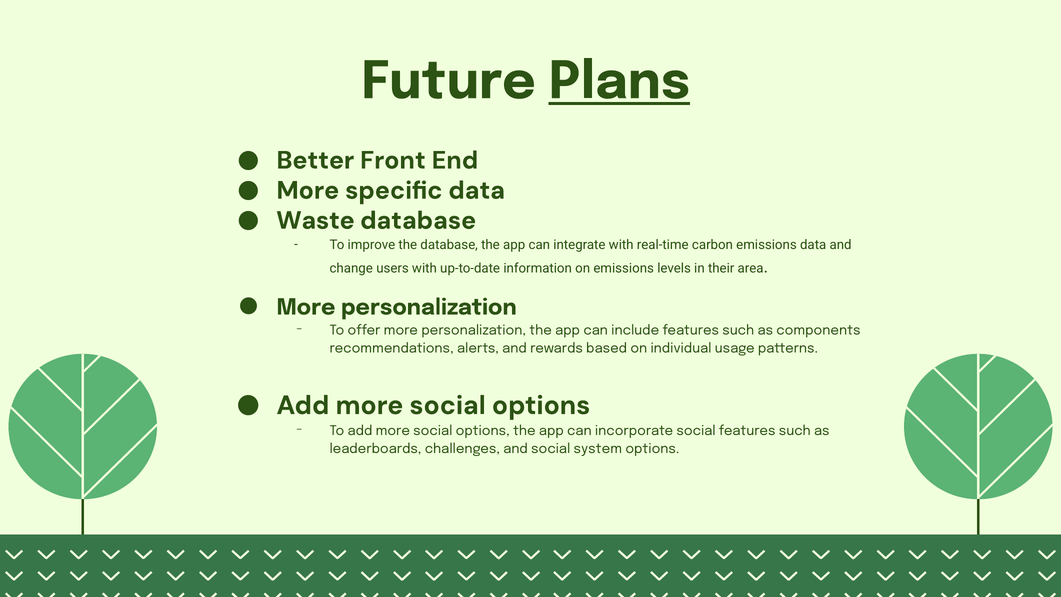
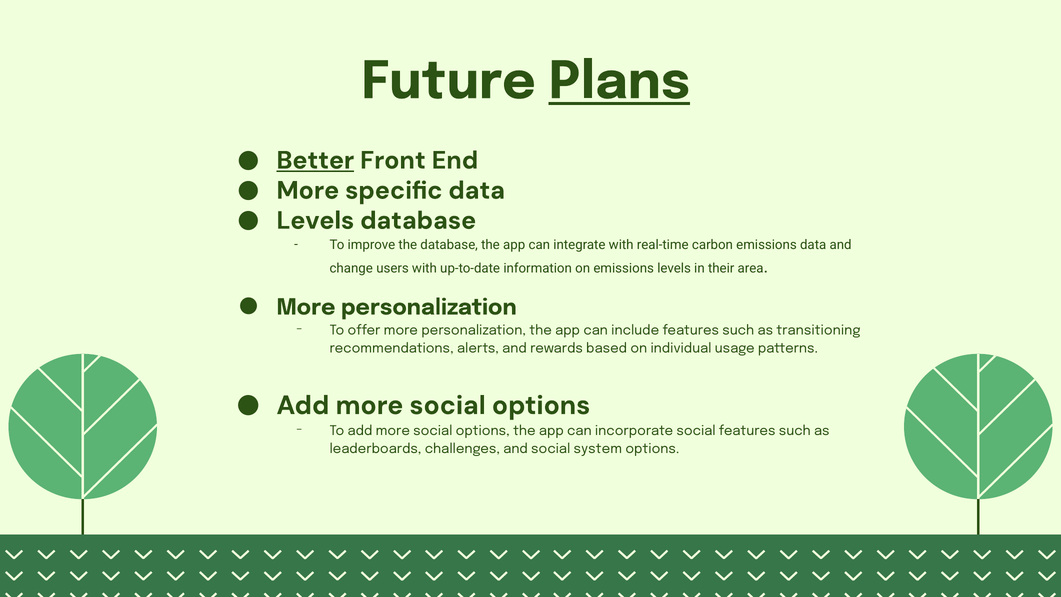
Better underline: none -> present (315, 160)
Waste: Waste -> Levels (315, 220)
components: components -> transitioning (818, 330)
